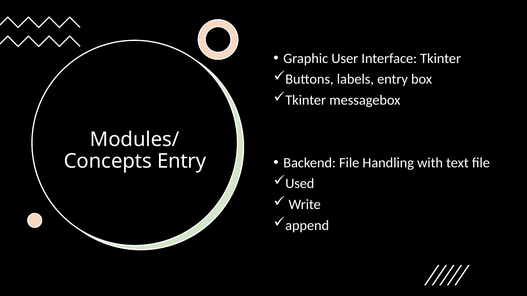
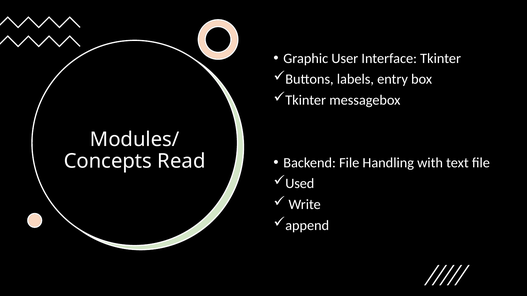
Entry: Entry -> Read (181, 161)
